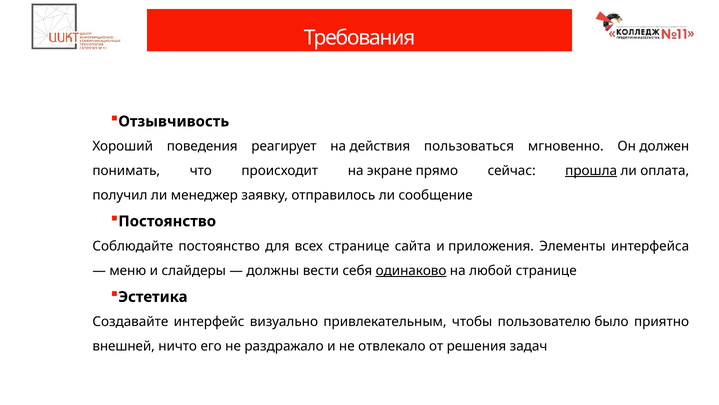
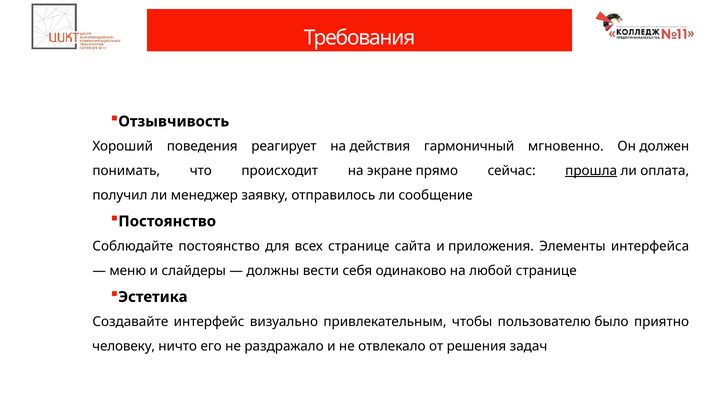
пользоваться: пользоваться -> гармоничный (469, 146)
одинаково underline: present -> none (411, 270)
внешней: внешней -> человеку (124, 346)
